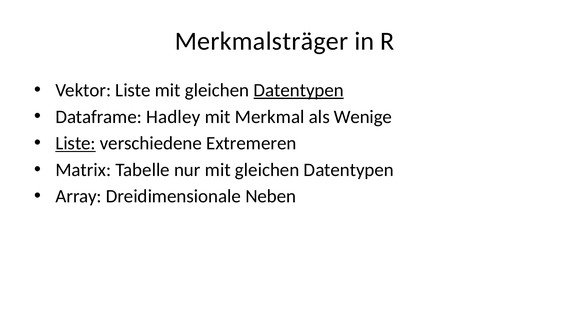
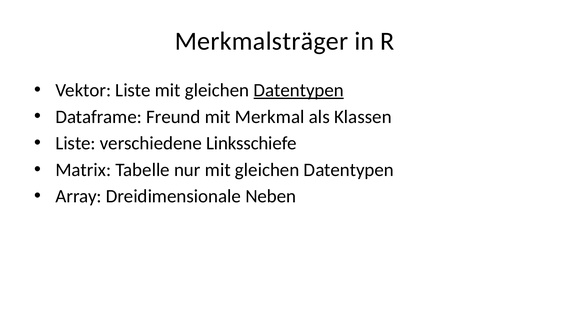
Hadley: Hadley -> Freund (173, 117)
Wenige: Wenige -> Klassen (363, 117)
Liste underline: present -> none (76, 143)
Extremeren: Extremeren -> Linksschiefe (251, 143)
